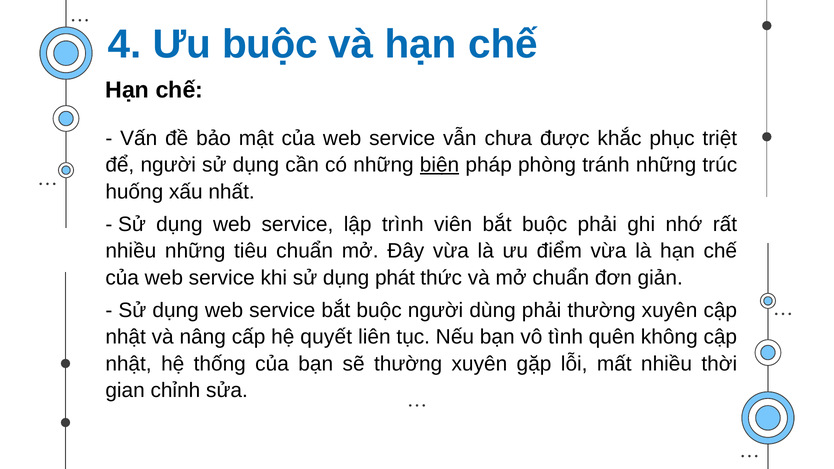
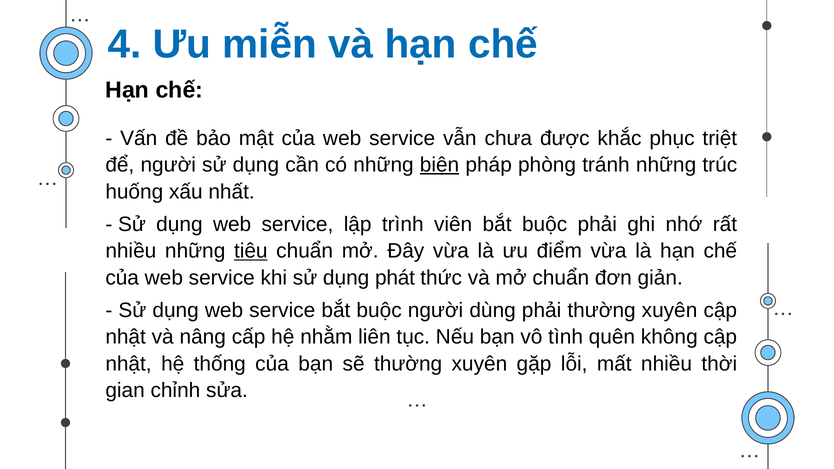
Ưu buộc: buộc -> miễn (270, 44)
tiêu underline: none -> present (251, 251)
quyết: quyết -> nhằm (326, 337)
